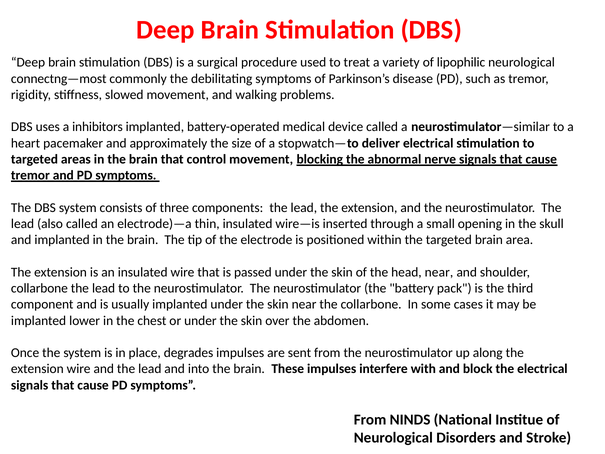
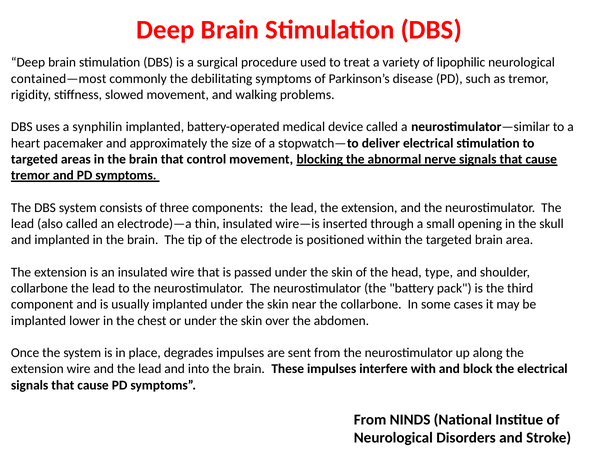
connectng—most: connectng—most -> contained—most (59, 79)
inhibitors: inhibitors -> synphilin (97, 127)
head near: near -> type (439, 272)
